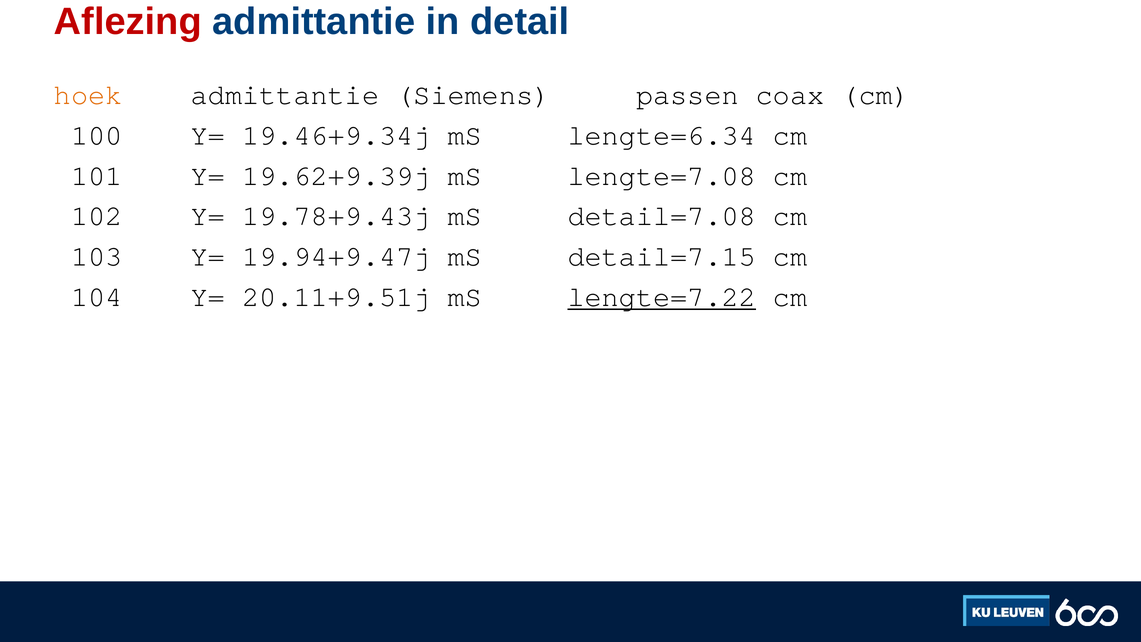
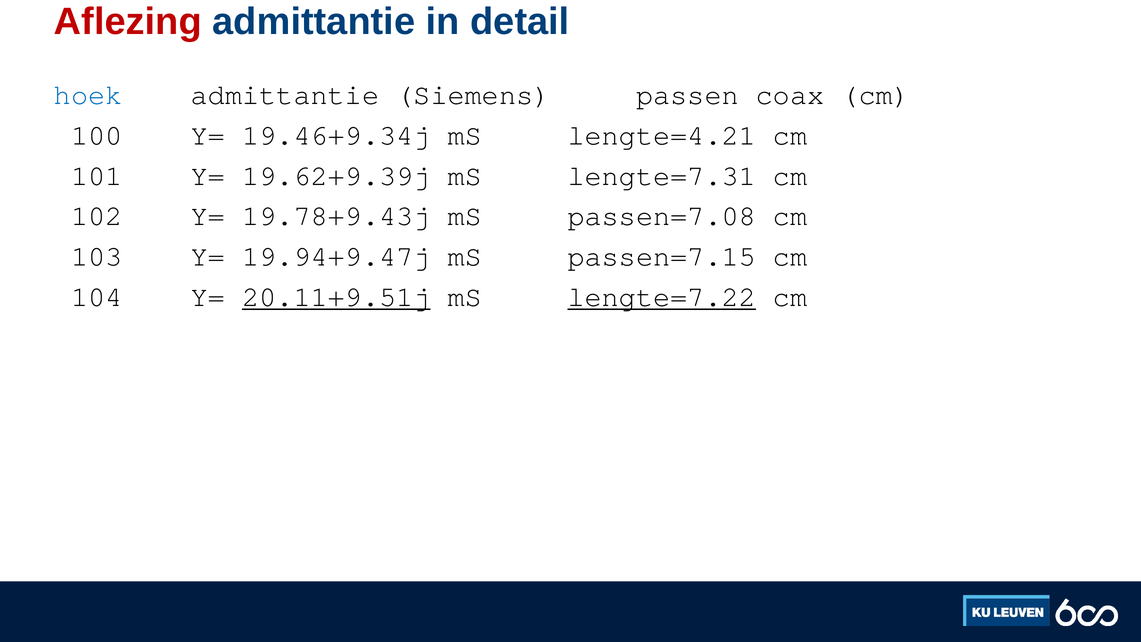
hoek colour: orange -> blue (88, 95)
lengte=6.34: lengte=6.34 -> lengte=4.21 (662, 135)
lengte=7.08: lengte=7.08 -> lengte=7.31 (662, 176)
detail=7.08: detail=7.08 -> passen=7.08 (662, 216)
detail=7.15: detail=7.15 -> passen=7.15 (662, 256)
20.11+9.51j underline: none -> present (336, 297)
